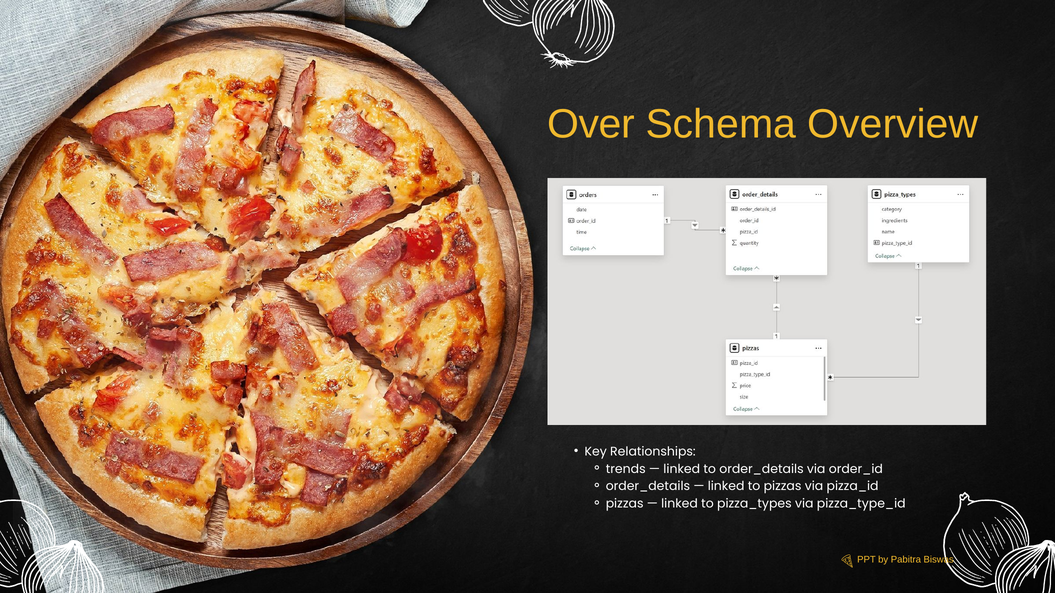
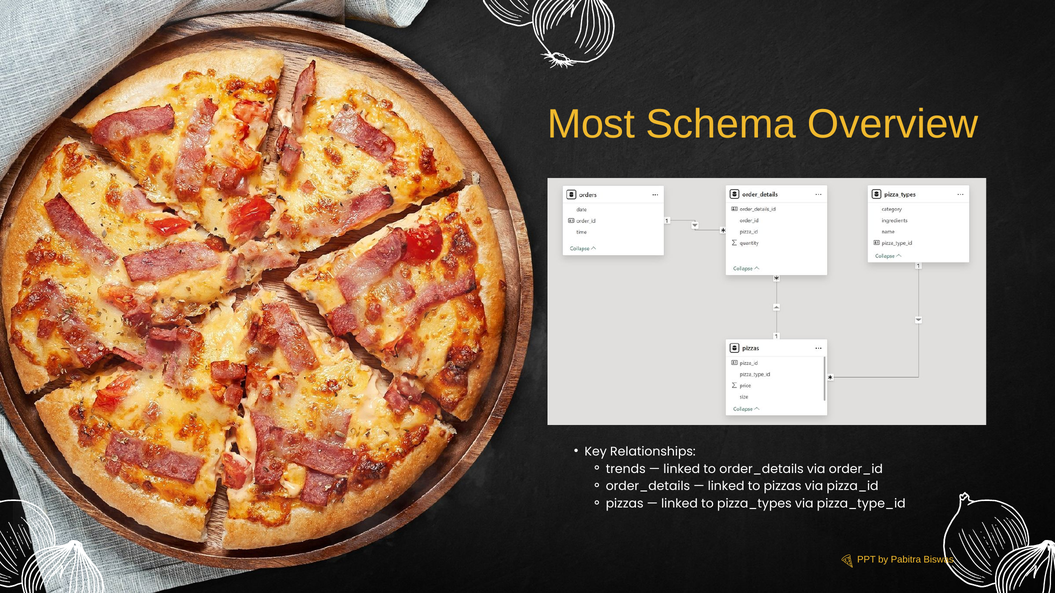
Over: Over -> Most (591, 124)
